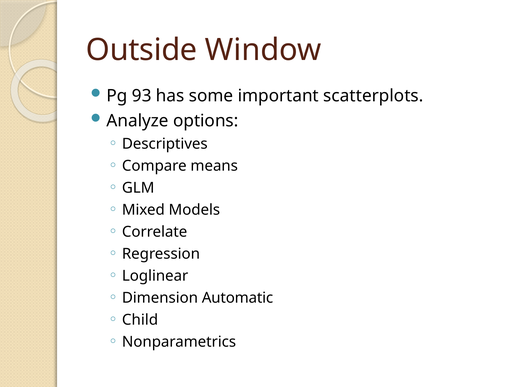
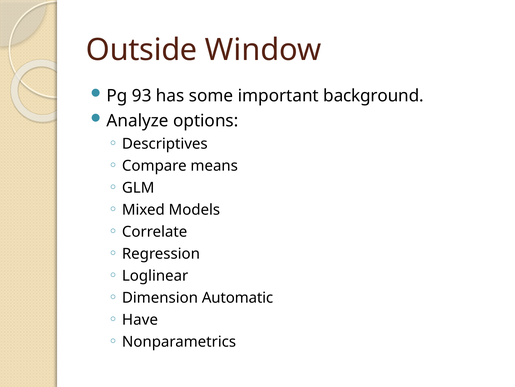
scatterplots: scatterplots -> background (374, 96)
Child: Child -> Have (140, 319)
